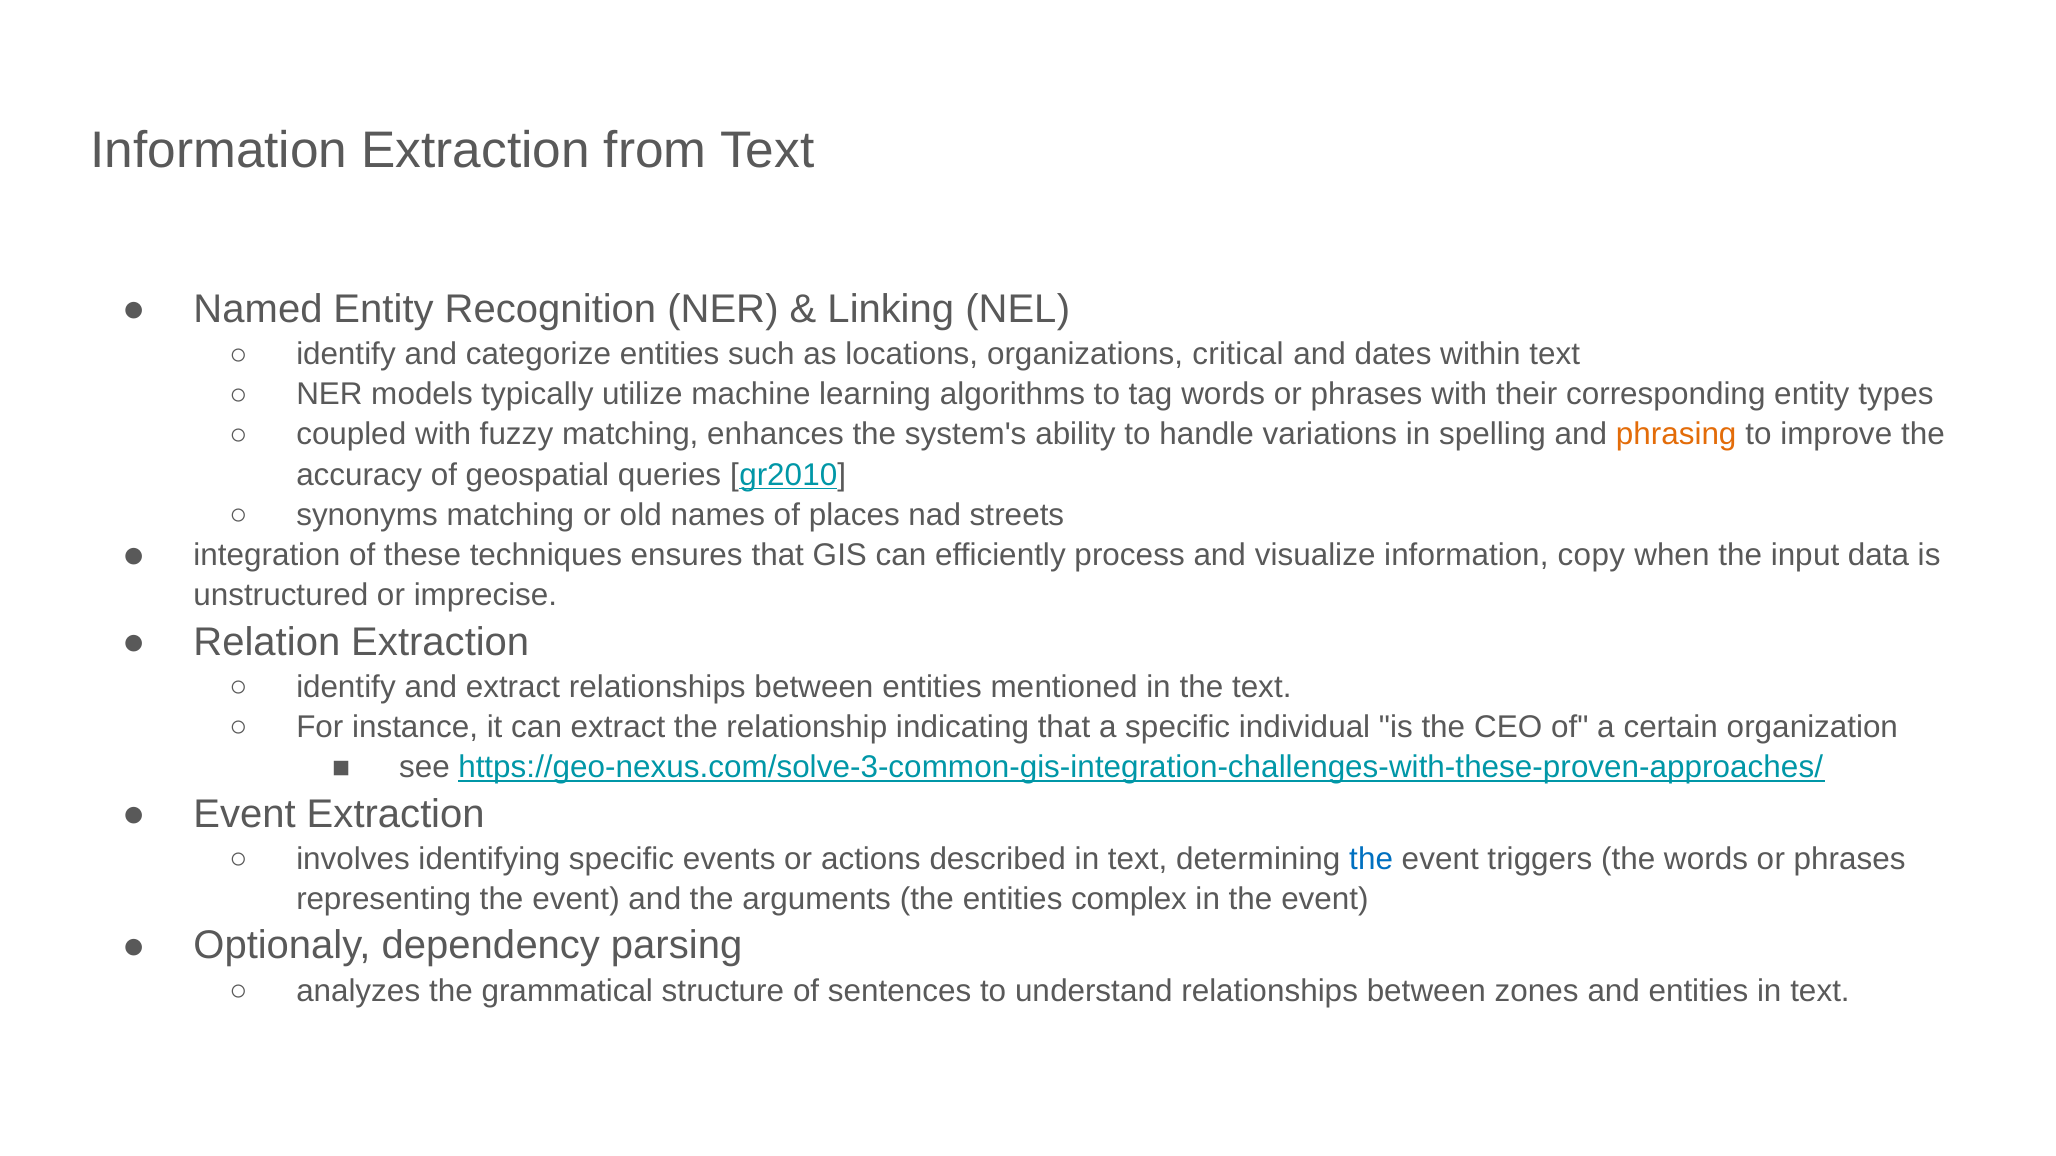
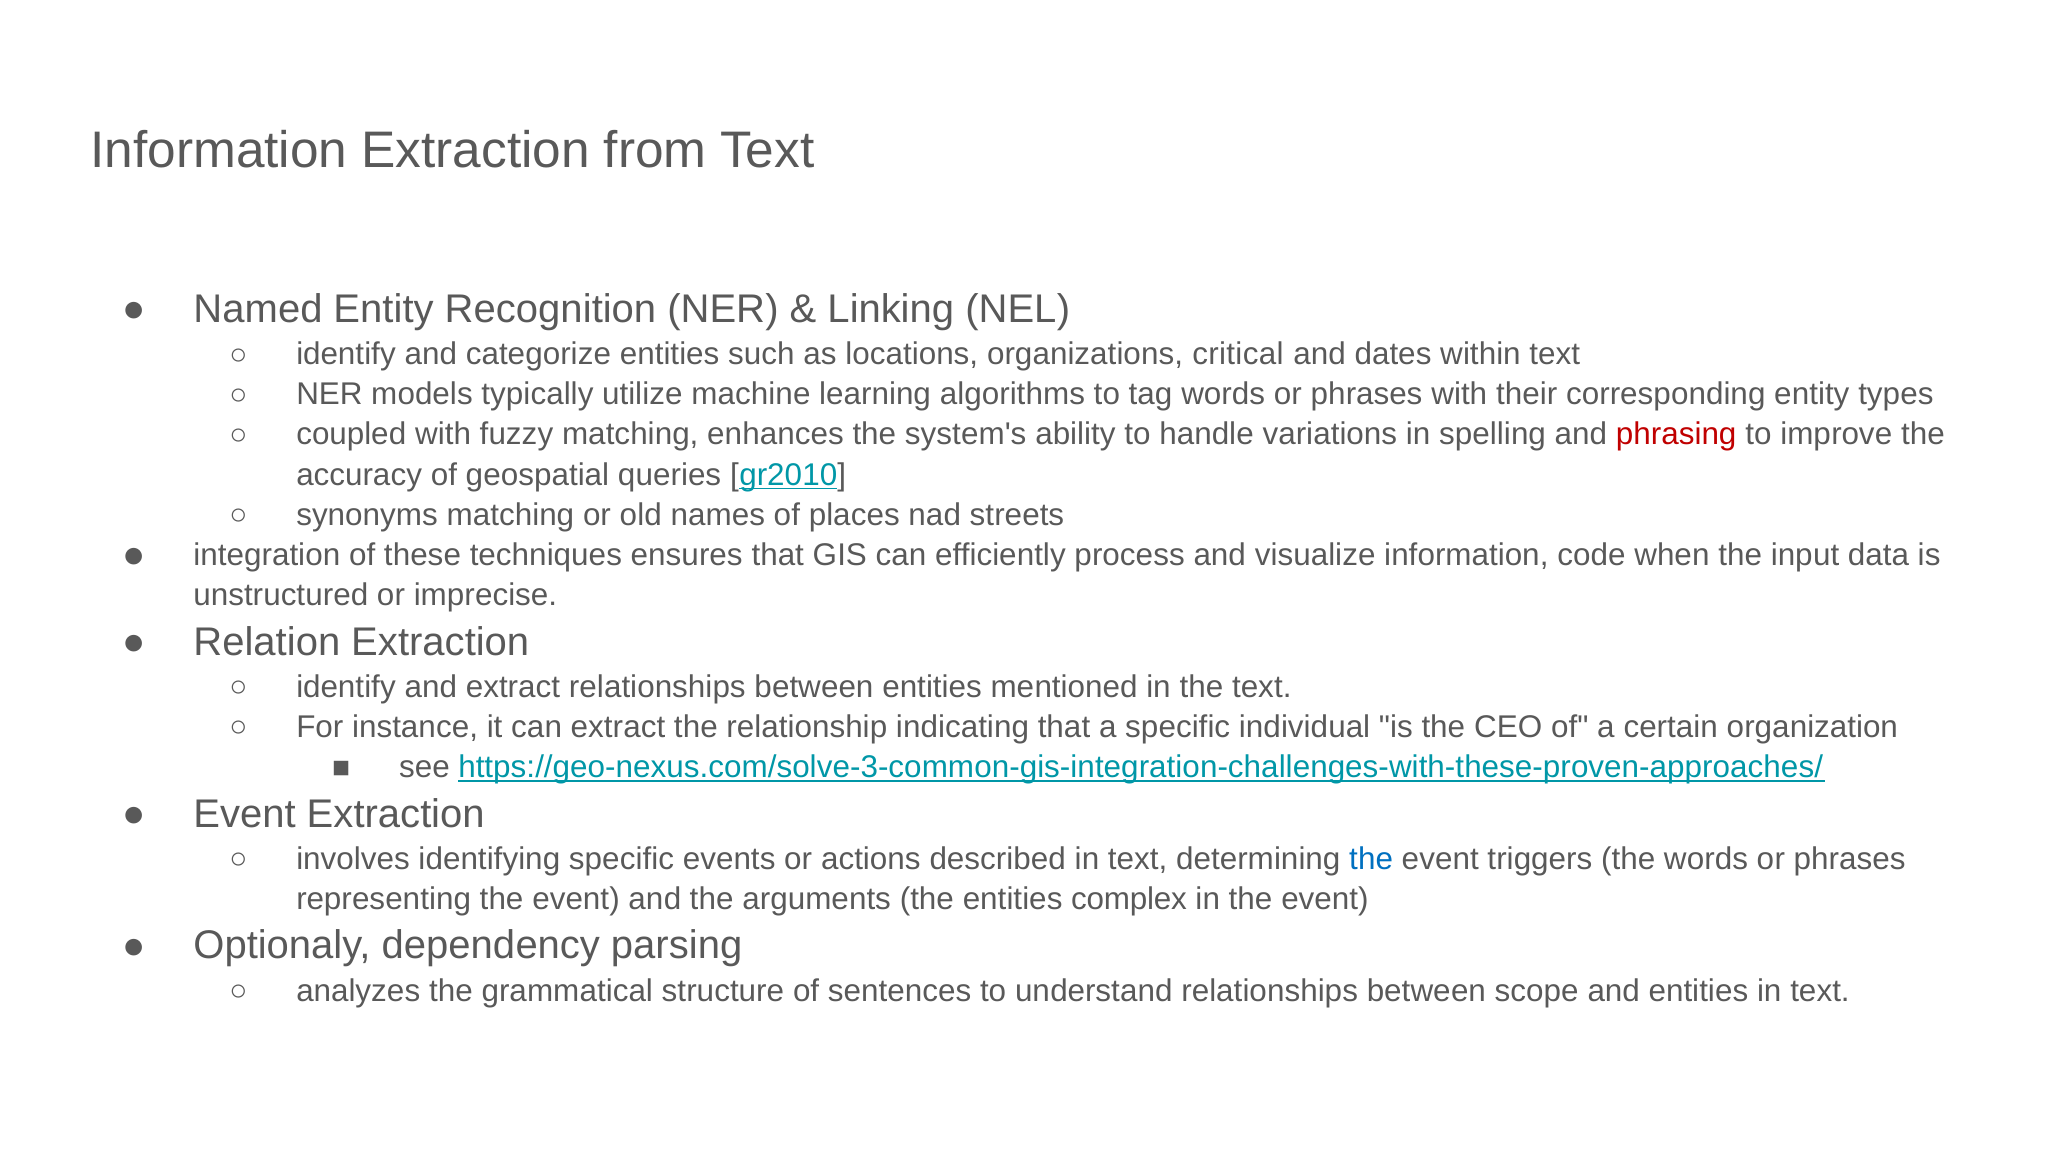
phrasing colour: orange -> red (1676, 435)
copy: copy -> code (1591, 555)
zones: zones -> scope (1537, 991)
